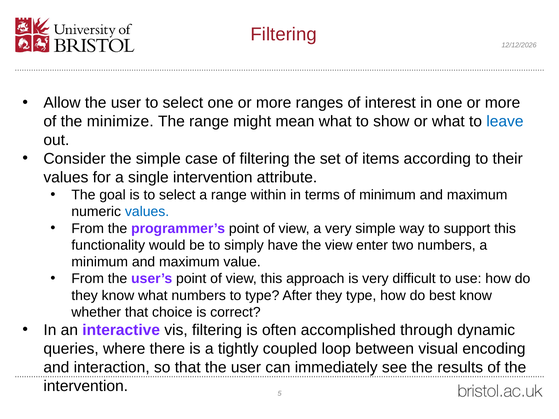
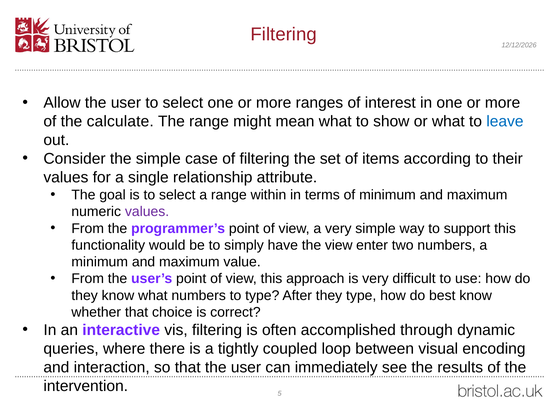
minimize: minimize -> calculate (120, 122)
single intervention: intervention -> relationship (213, 177)
values colour: blue -> purple (147, 212)
